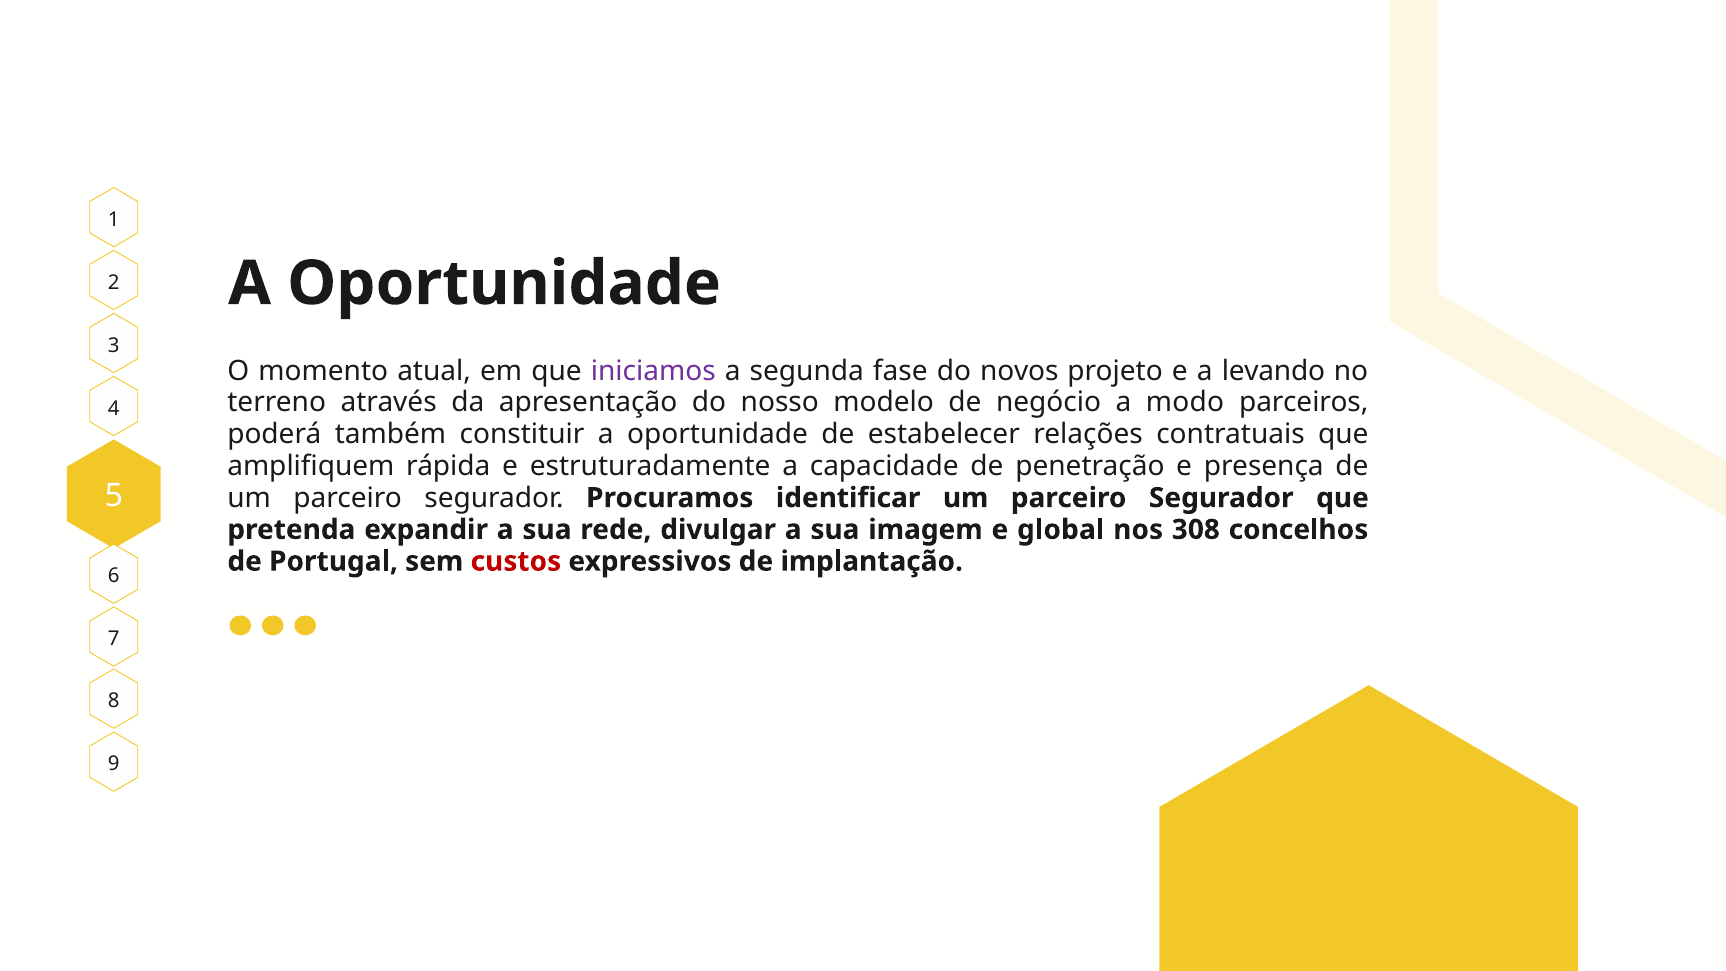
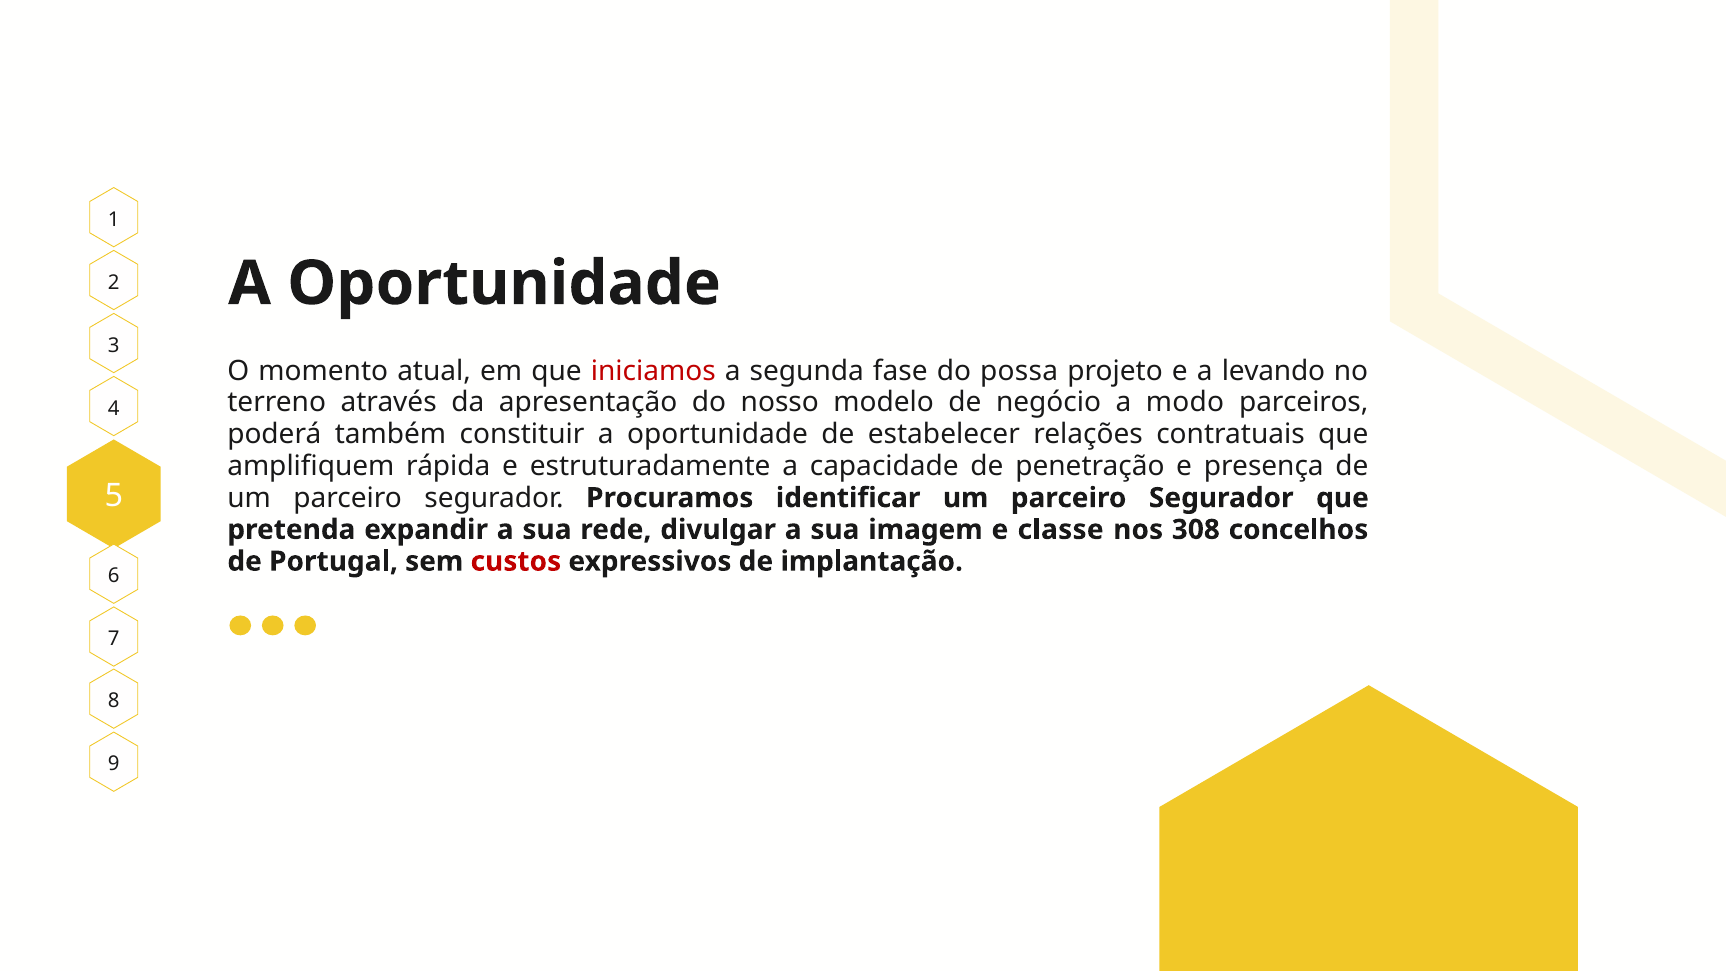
iniciamos colour: purple -> red (653, 371)
novos: novos -> possa (1019, 371)
global: global -> classe (1061, 530)
